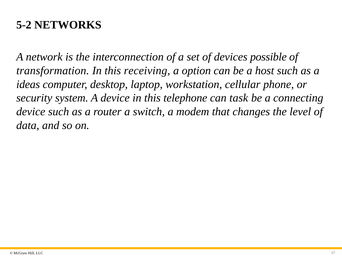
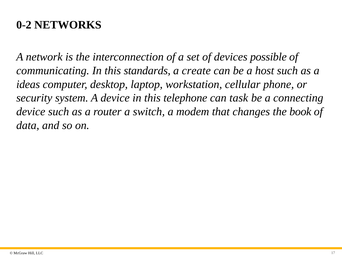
5-2: 5-2 -> 0-2 (24, 25)
transformation: transformation -> communicating (53, 71)
receiving: receiving -> standards (147, 71)
option: option -> create (196, 71)
level: level -> book (300, 112)
